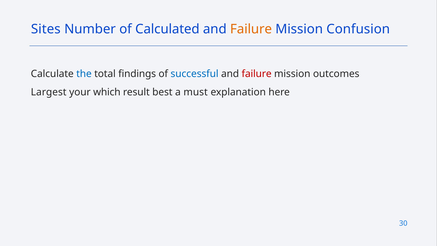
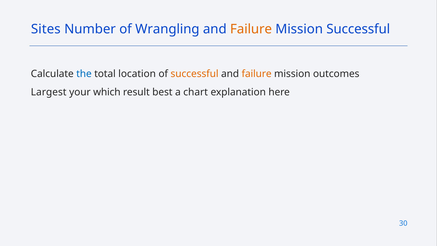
Calculated: Calculated -> Wrangling (167, 29)
Mission Confusion: Confusion -> Successful (358, 29)
findings: findings -> location (137, 74)
successful colour: blue -> orange (195, 74)
failure colour: red -> orange (257, 74)
must: must -> chart (196, 92)
